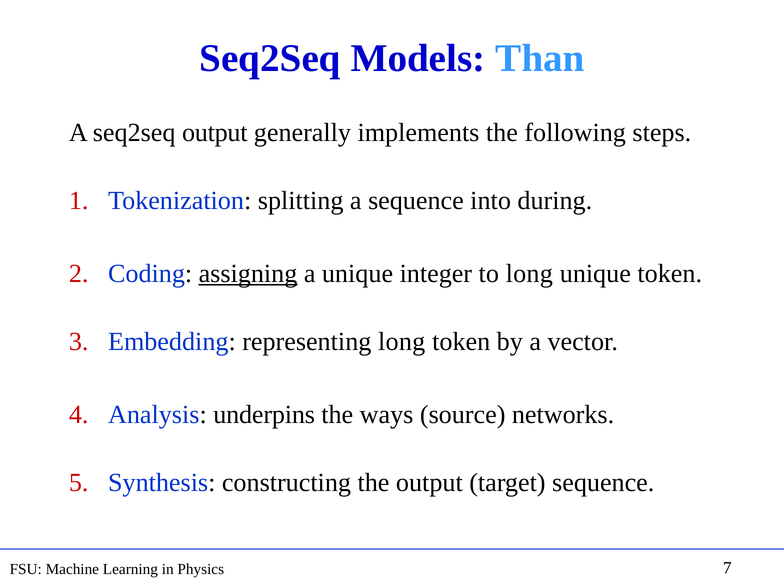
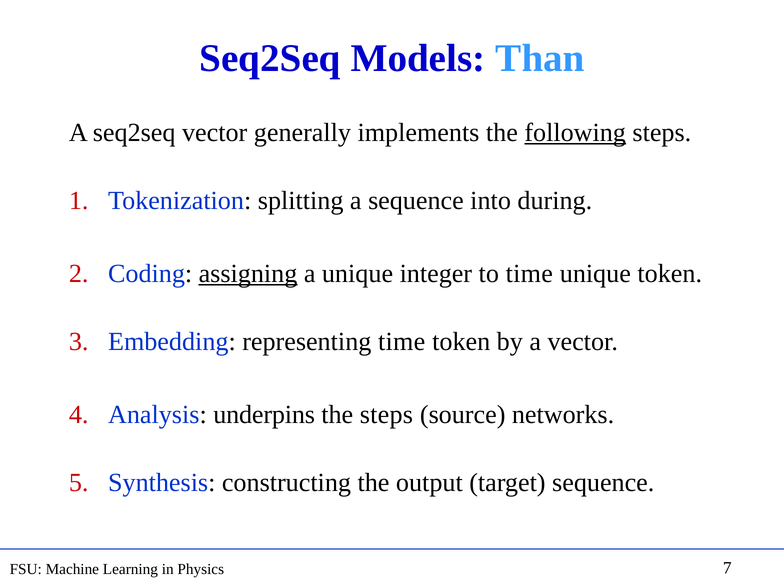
seq2seq output: output -> vector (215, 133)
following underline: none -> present (575, 133)
to long: long -> time (529, 274)
representing long: long -> time (402, 342)
the ways: ways -> steps (386, 415)
